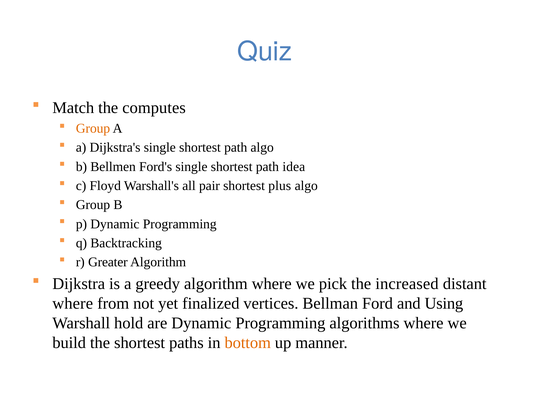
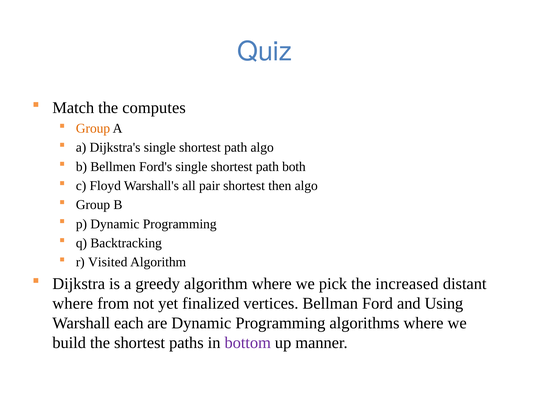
idea: idea -> both (294, 167)
plus: plus -> then (280, 186)
Greater: Greater -> Visited (108, 262)
hold: hold -> each (129, 323)
bottom colour: orange -> purple (248, 343)
